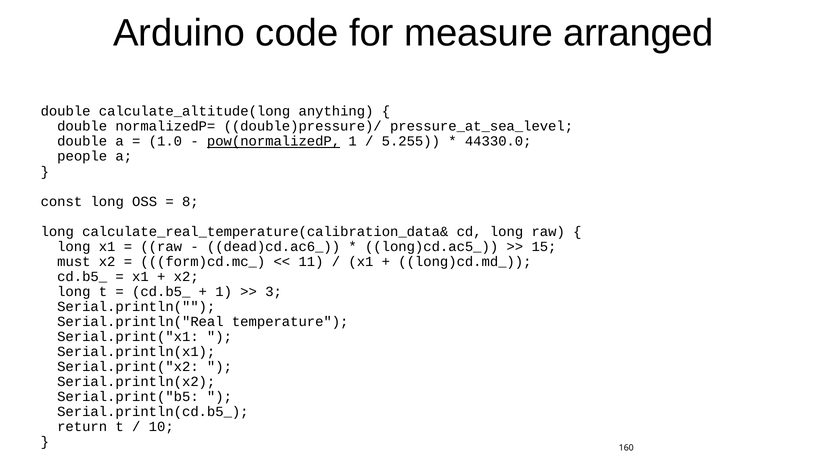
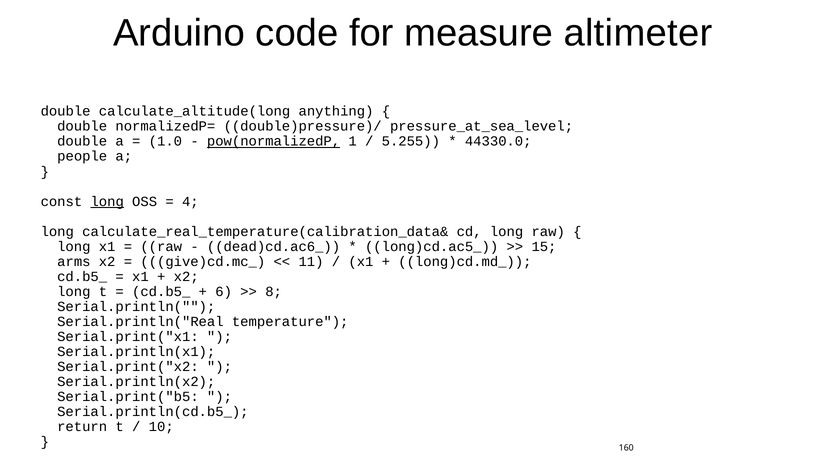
arranged: arranged -> altimeter (638, 33)
long underline: none -> present (107, 201)
8: 8 -> 4 (190, 201)
must: must -> arms (74, 261)
form)cd.mc_: form)cd.mc_ -> give)cd.mc_ (203, 261)
1: 1 -> 6 (224, 291)
3: 3 -> 8 (274, 291)
